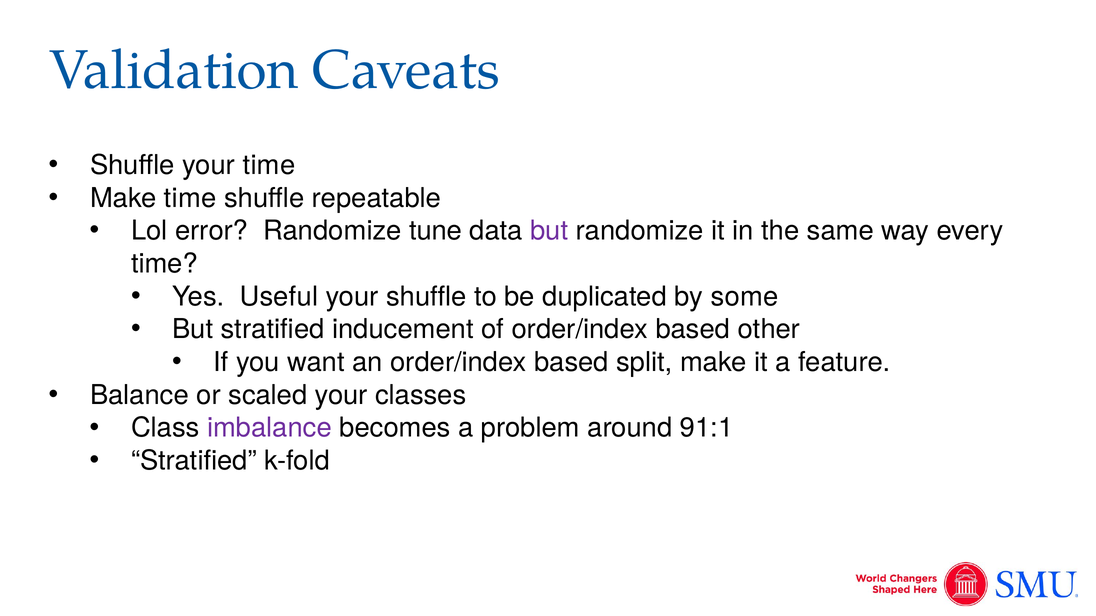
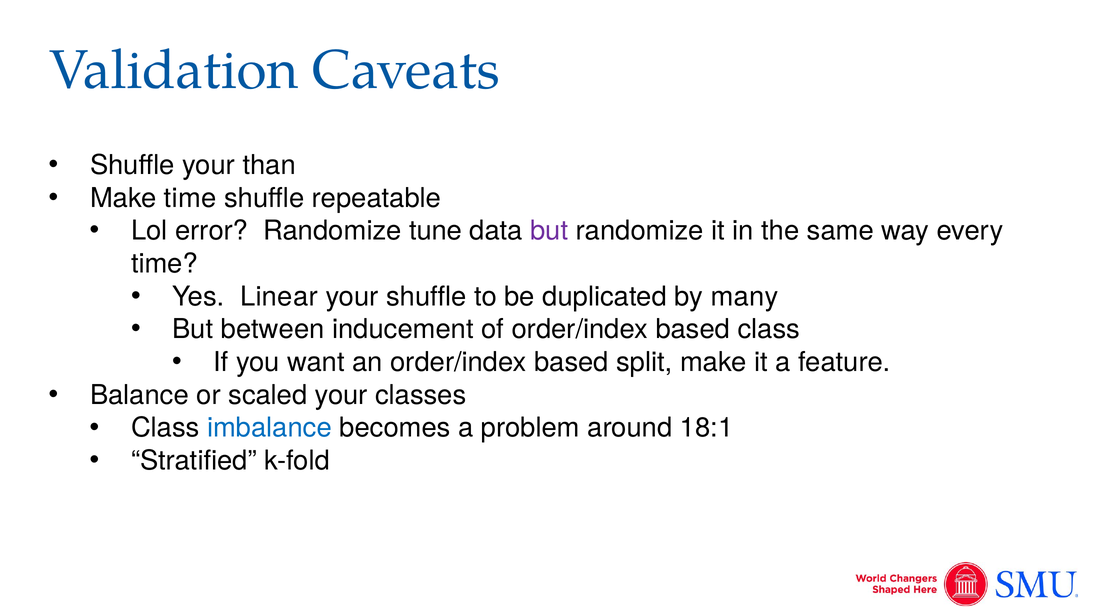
your time: time -> than (269, 165)
Useful: Useful -> Linear (279, 297)
some: some -> many (745, 297)
But stratified: stratified -> between (273, 330)
based other: other -> class (769, 330)
imbalance colour: purple -> blue (269, 428)
91:1: 91:1 -> 18:1 (707, 428)
